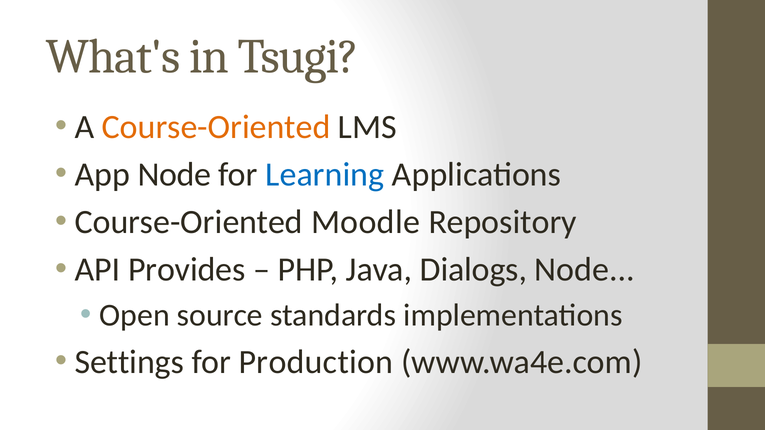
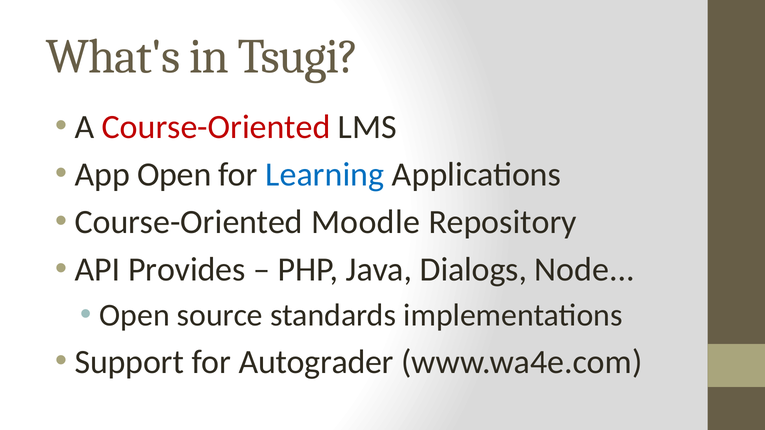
Course-Oriented colour: orange -> red (216, 127)
App Node: Node -> Open (174, 175)
Settings: Settings -> Support (129, 362)
Production: Production -> Autograder (316, 362)
